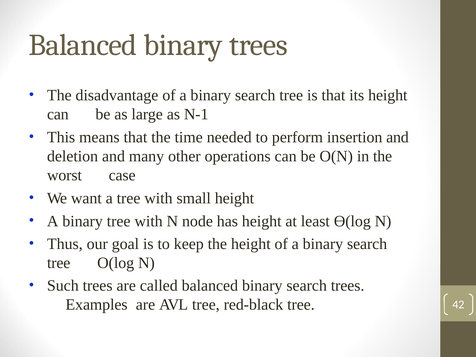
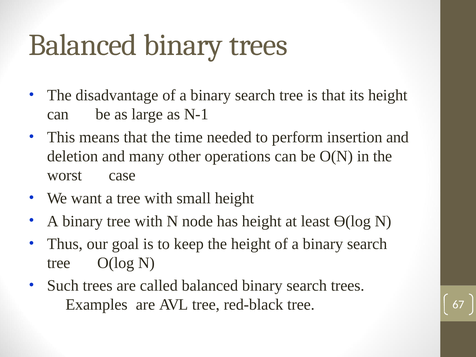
42: 42 -> 67 (458, 304)
